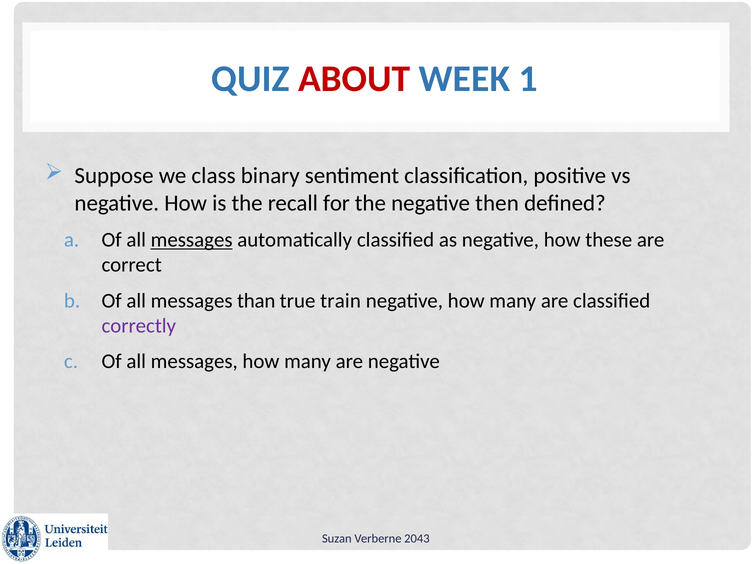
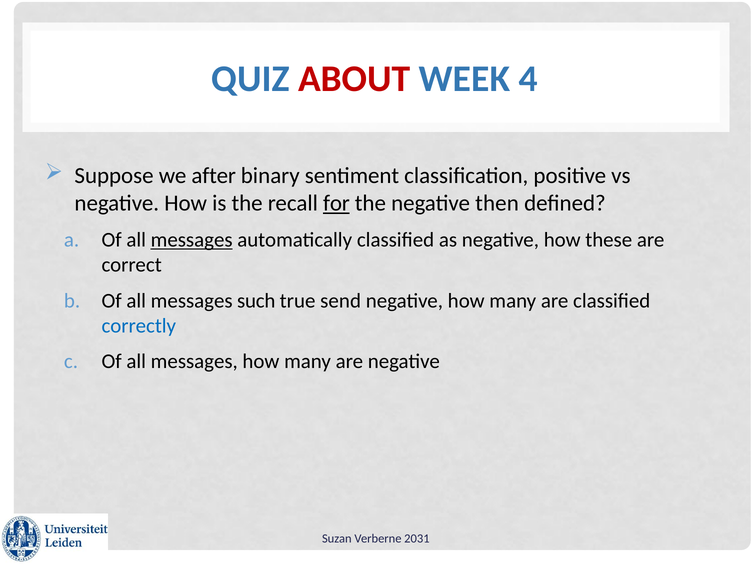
1: 1 -> 4 (528, 79)
class: class -> after (214, 176)
for underline: none -> present (336, 203)
than: than -> such (256, 301)
train: train -> send (341, 301)
correctly colour: purple -> blue (139, 326)
2043: 2043 -> 2031 (417, 538)
